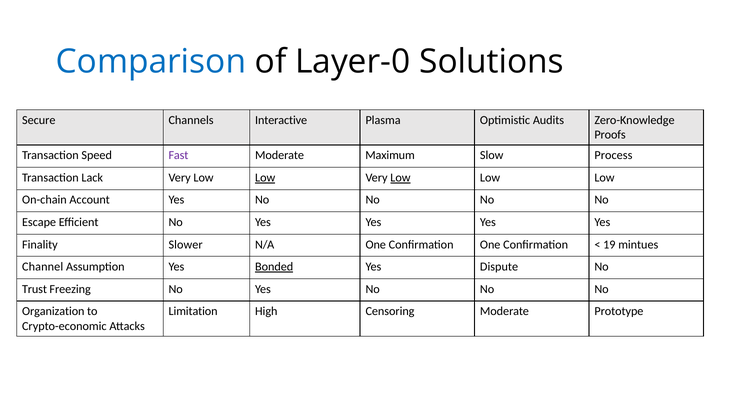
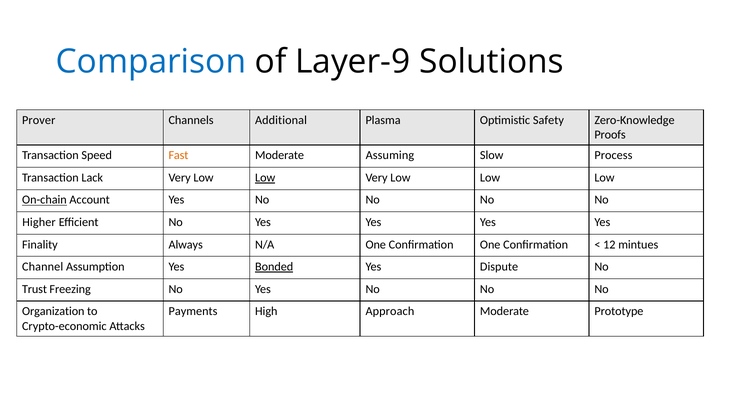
Layer-0: Layer-0 -> Layer-9 (353, 61)
Secure: Secure -> Prover (39, 120)
Interactive: Interactive -> Additional (281, 120)
Audits: Audits -> Safety (548, 120)
Fast colour: purple -> orange (178, 155)
Maximum: Maximum -> Assuming (390, 155)
Low underline: present -> none (400, 178)
On-chain underline: none -> present (44, 200)
Escape: Escape -> Higher (39, 222)
Slower: Slower -> Always (186, 244)
19: 19 -> 12 (609, 244)
Limitation: Limitation -> Payments (193, 311)
Censoring: Censoring -> Approach (390, 311)
